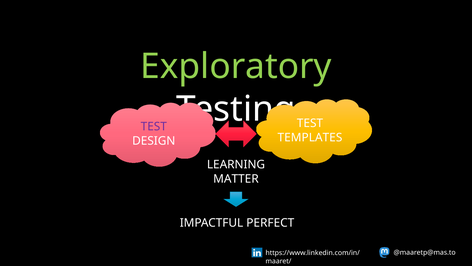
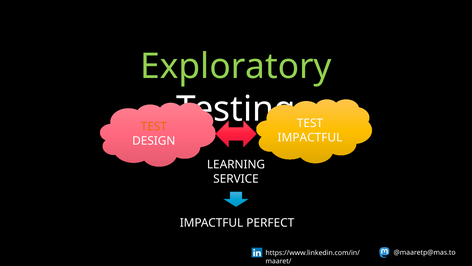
TEST colour: purple -> orange (154, 126)
TEMPLATES: TEMPLATES -> IMPACTFUL (310, 137)
MATTER: MATTER -> SERVICE (236, 178)
